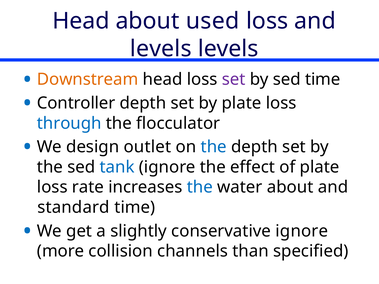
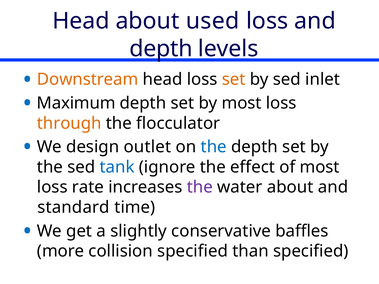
levels: levels -> depth (161, 49)
set colour: purple -> orange (234, 80)
sed time: time -> inlet (323, 80)
Controller: Controller -> Maximum (76, 103)
by plate: plate -> most (242, 103)
through colour: blue -> orange (69, 123)
of plate: plate -> most (320, 167)
the colour: blue -> purple (200, 187)
conservative ignore: ignore -> baffles (302, 231)
collision channels: channels -> specified (193, 251)
